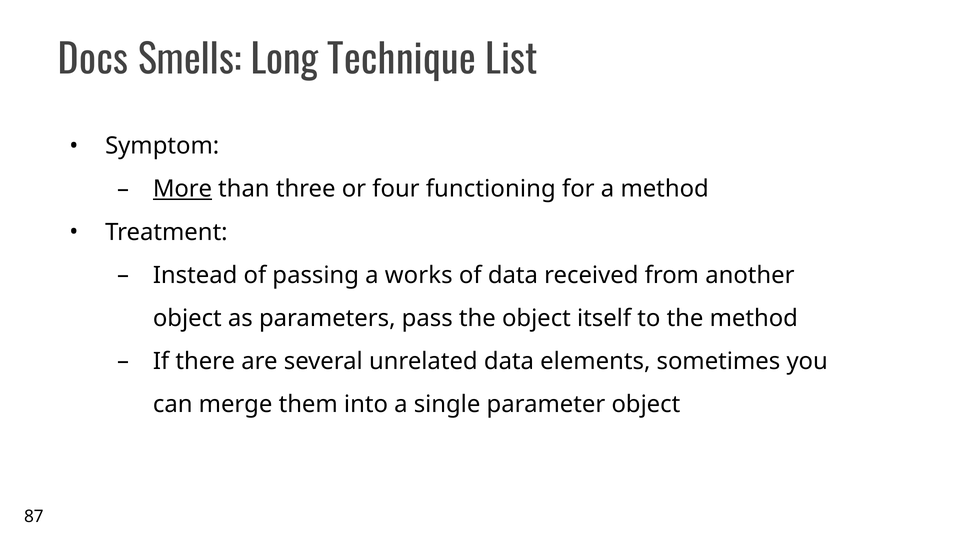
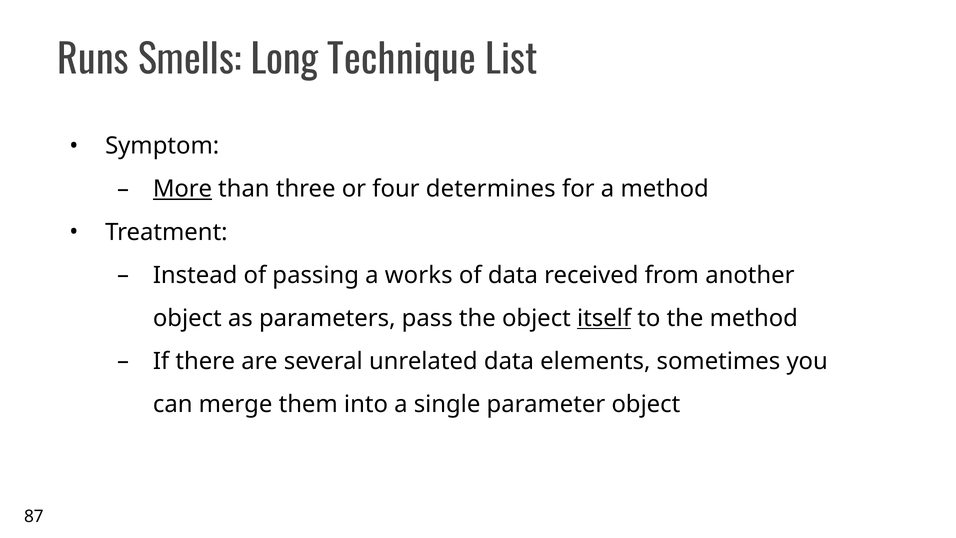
Docs: Docs -> Runs (93, 61)
functioning: functioning -> determines (491, 189)
itself underline: none -> present (604, 318)
